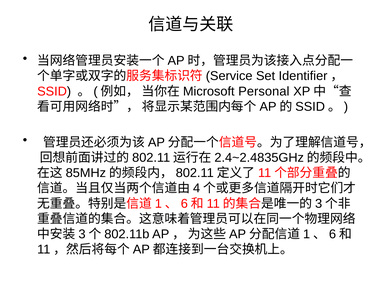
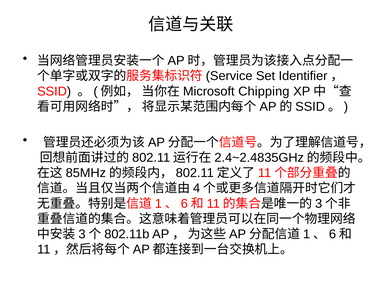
Personal: Personal -> Chipping (264, 91)
